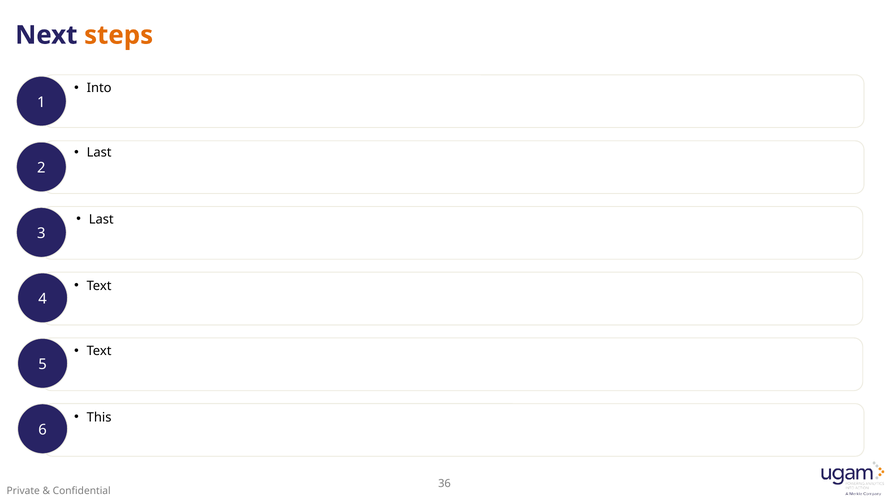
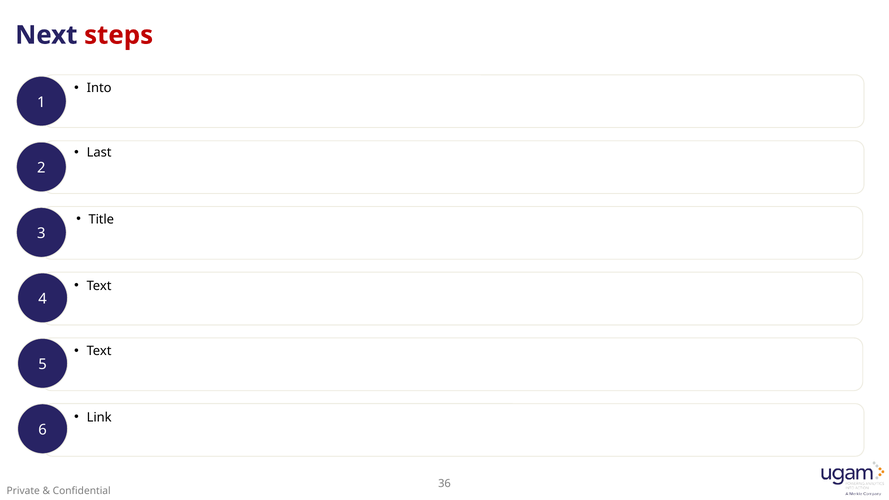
steps colour: orange -> red (119, 35)
Last: Last -> Title (101, 219)
This: This -> Link (99, 417)
